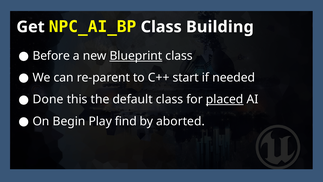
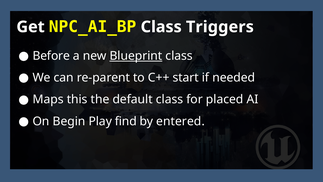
Building: Building -> Triggers (220, 27)
Done: Done -> Maps (48, 99)
placed underline: present -> none (225, 99)
aborted: aborted -> entered (180, 121)
